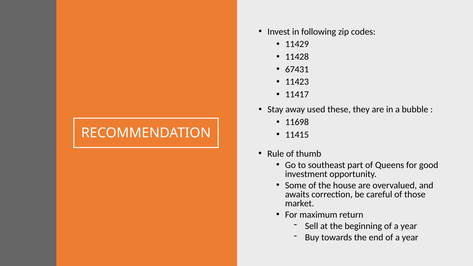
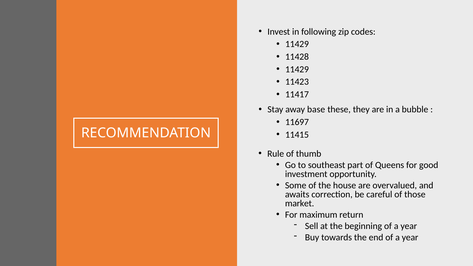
67431: 67431 -> 11429 (297, 69)
used: used -> base (316, 109)
11698: 11698 -> 11697 (297, 122)
